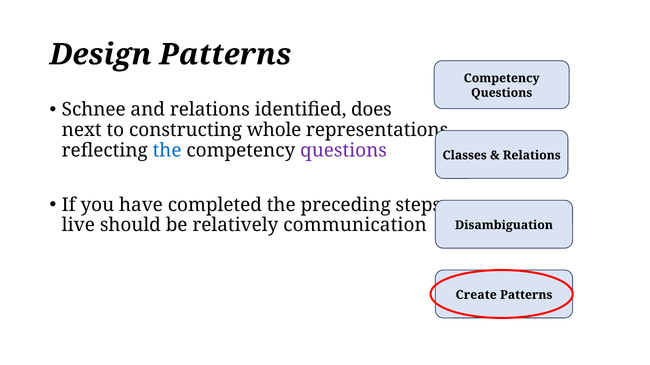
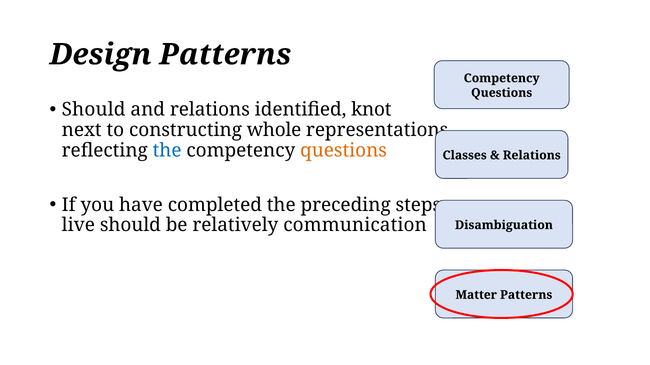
Schnee: Schnee -> Should (94, 110)
does: does -> knot (371, 110)
questions colour: purple -> orange (344, 151)
Create: Create -> Matter (476, 295)
